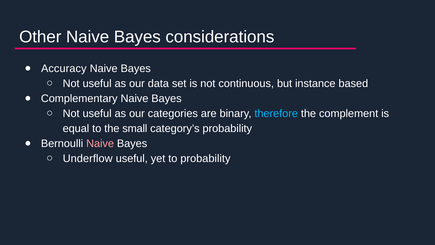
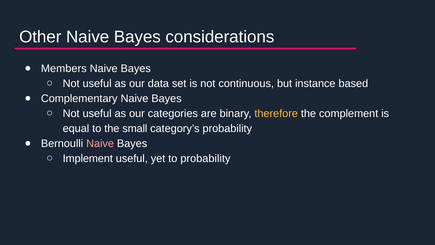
Accuracy: Accuracy -> Members (64, 68)
therefore colour: light blue -> yellow (276, 113)
Underflow: Underflow -> Implement (88, 158)
